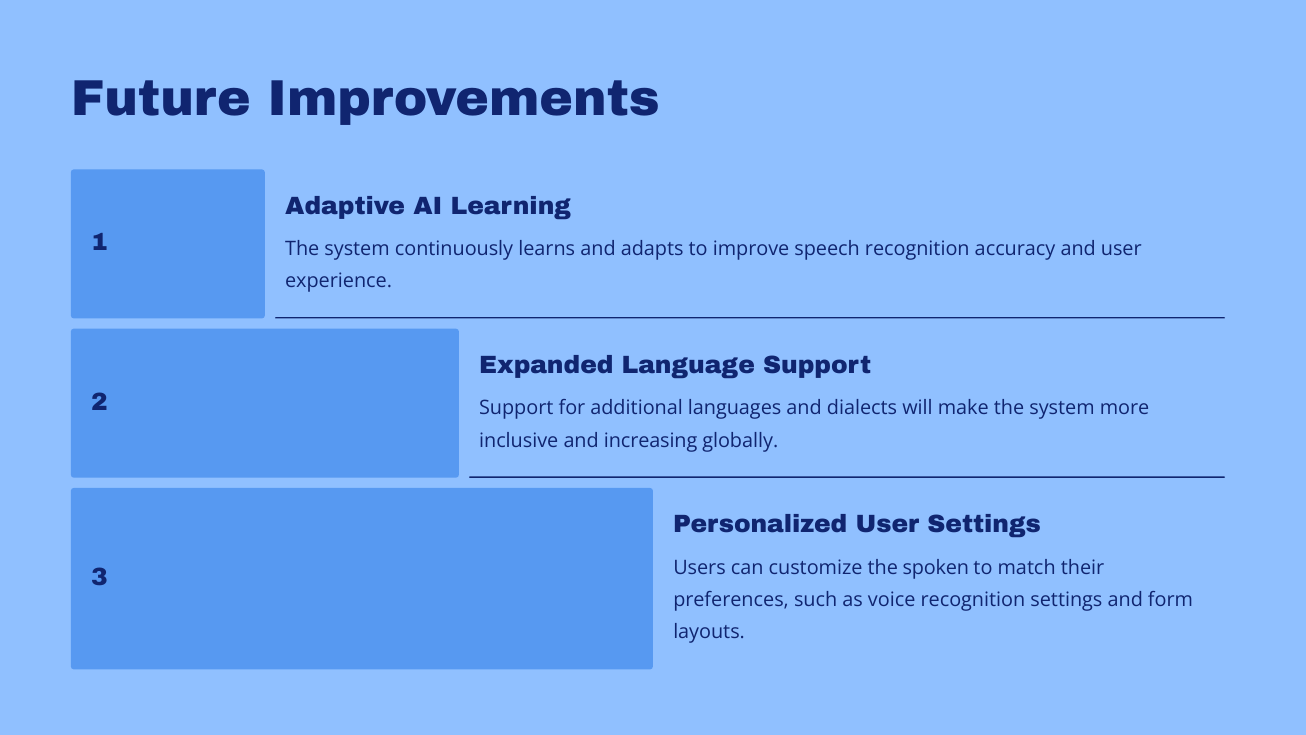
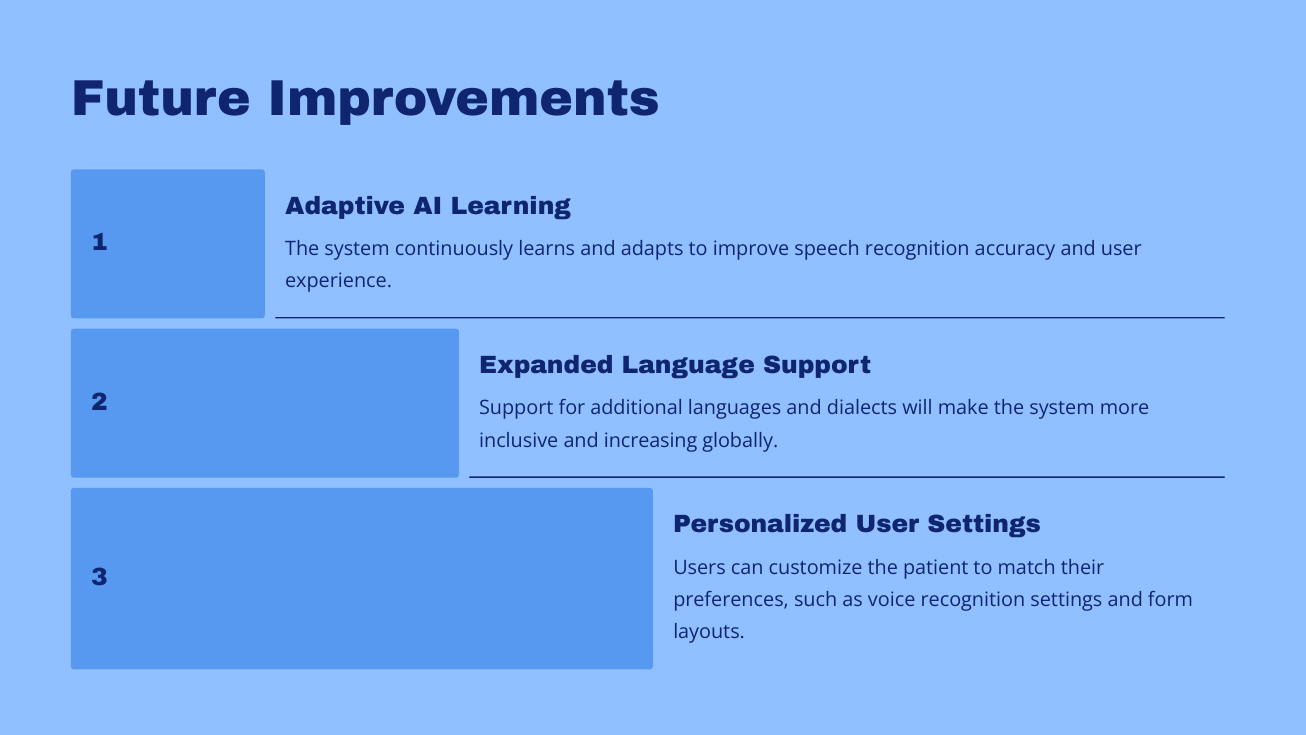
spoken: spoken -> patient (936, 567)
